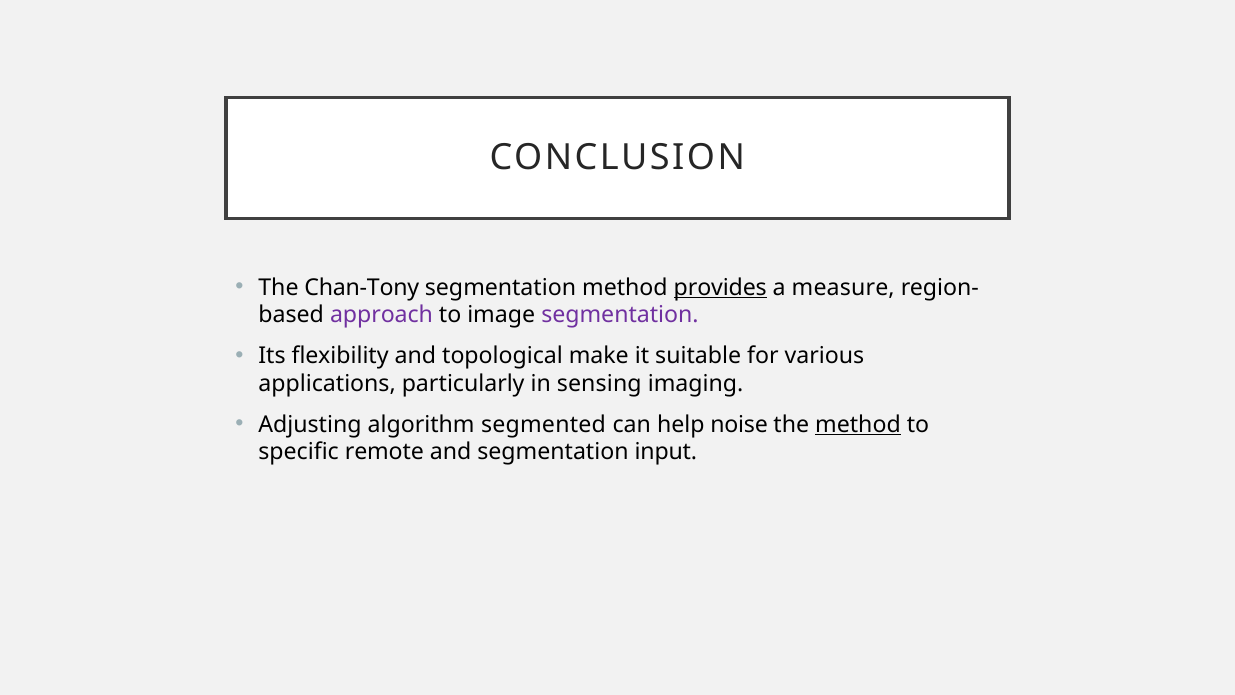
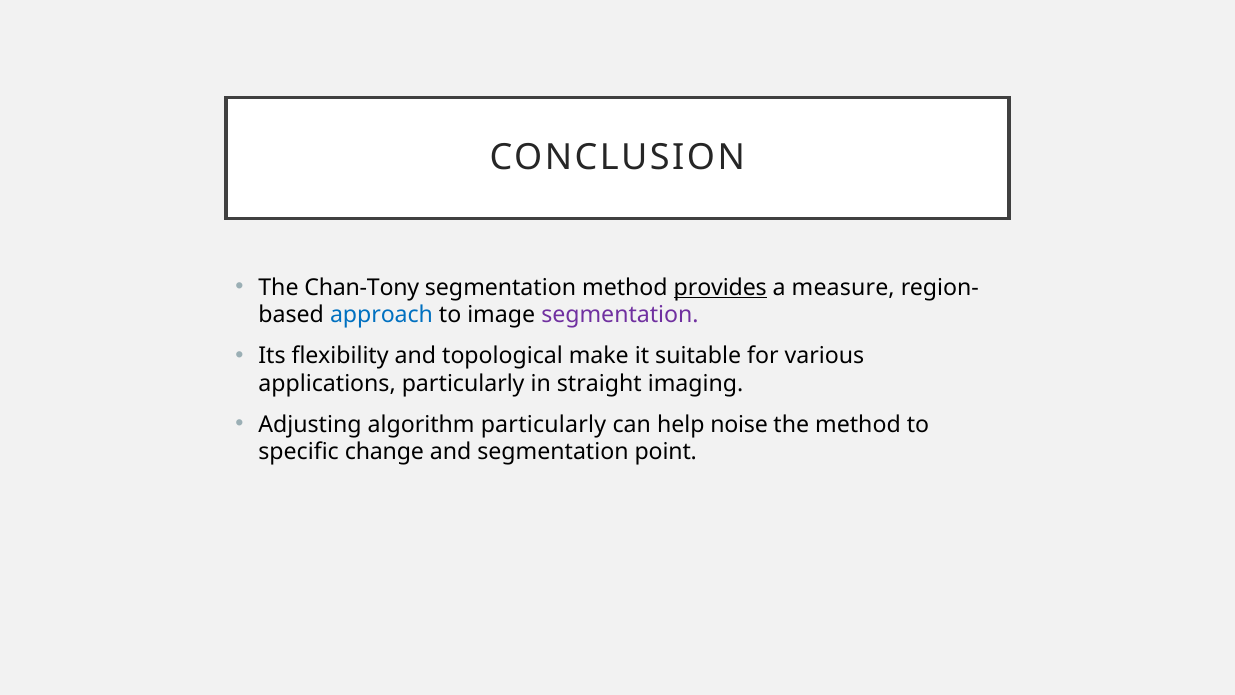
approach colour: purple -> blue (381, 315)
sensing: sensing -> straight (599, 384)
algorithm segmented: segmented -> particularly (543, 424)
method underline: present -> none (858, 424)
remote: remote -> change (384, 452)
input: input -> point (666, 452)
